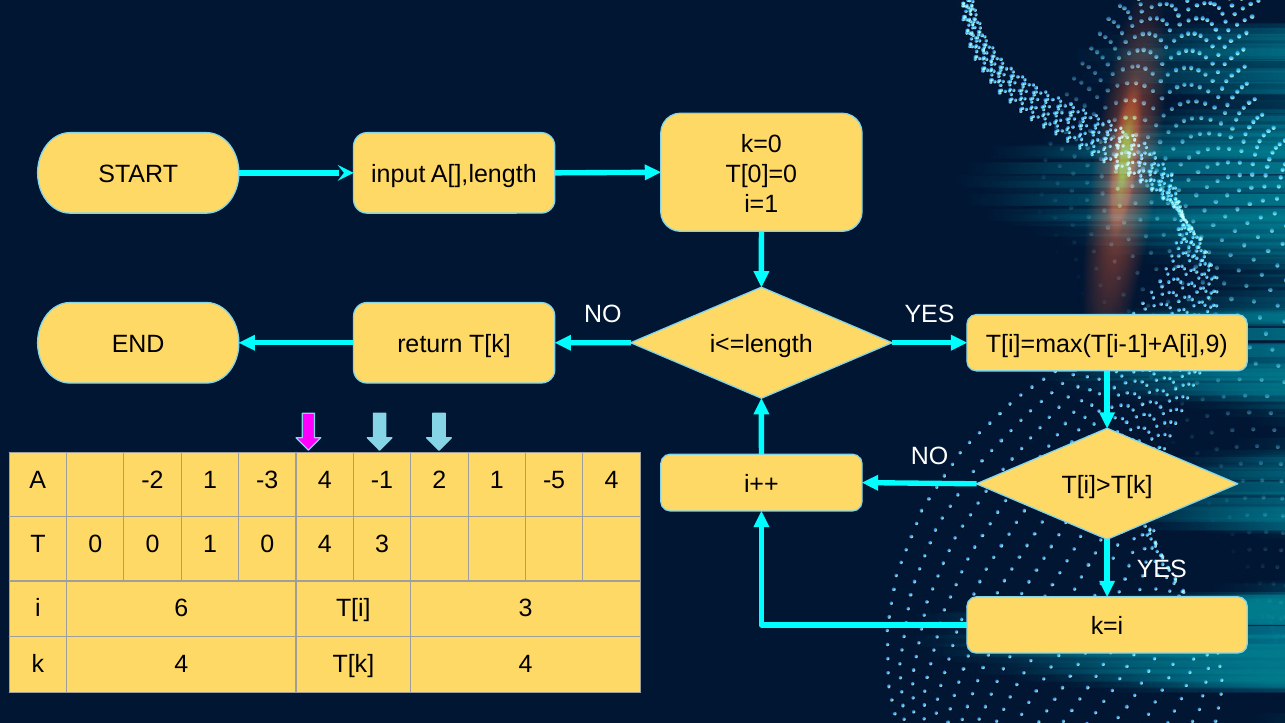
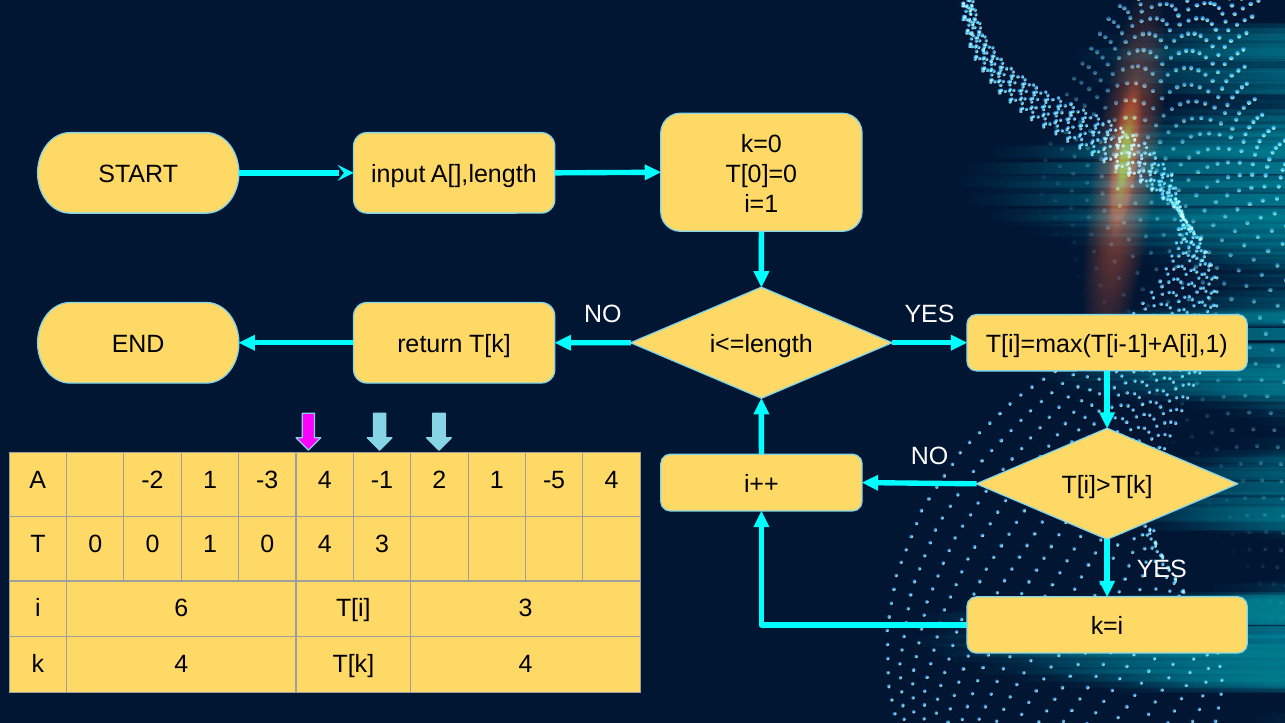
T[i]=max(T[i-1]+A[i],9: T[i]=max(T[i-1]+A[i],9 -> T[i]=max(T[i-1]+A[i],1 (1107, 344)
